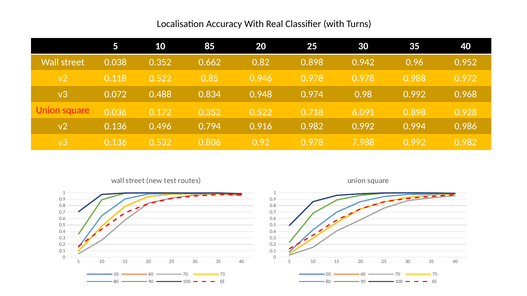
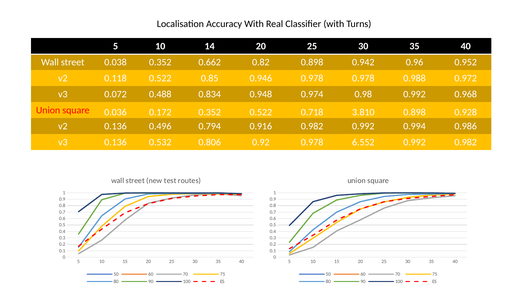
85: 85 -> 14 (210, 46)
6.091: 6.091 -> 3.810 (363, 112)
7.988: 7.988 -> 6.552 (363, 142)
